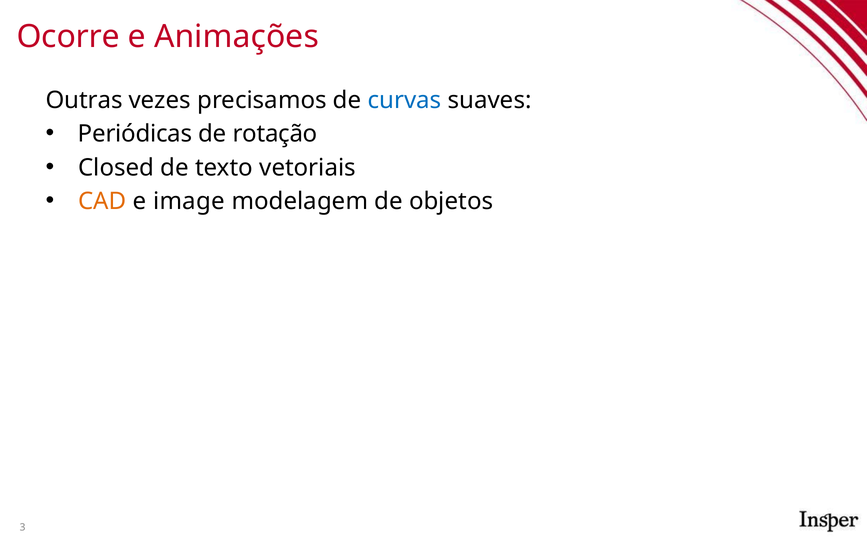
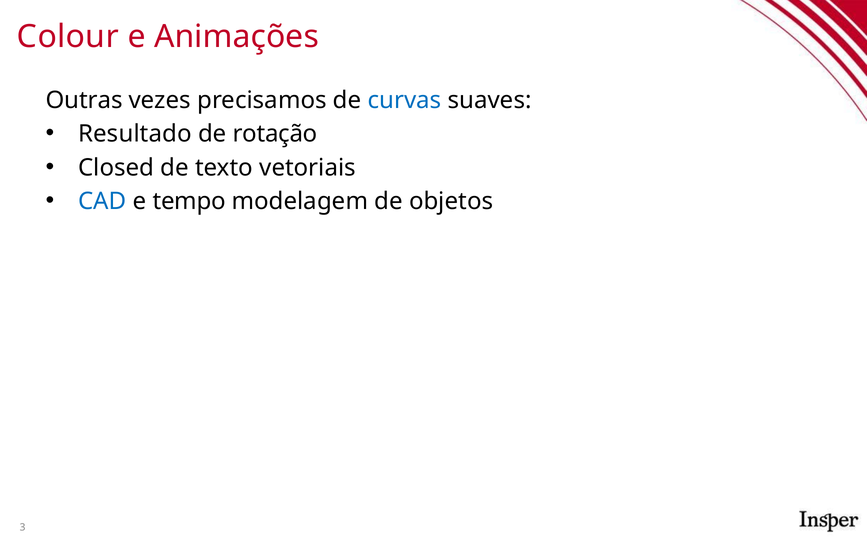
Ocorre: Ocorre -> Colour (68, 37)
Periódicas: Periódicas -> Resultado (135, 134)
CAD colour: orange -> blue (102, 201)
image: image -> tempo (189, 201)
